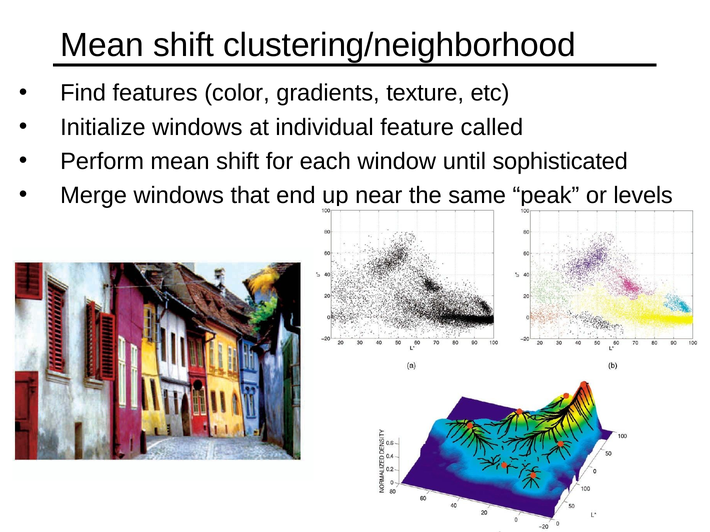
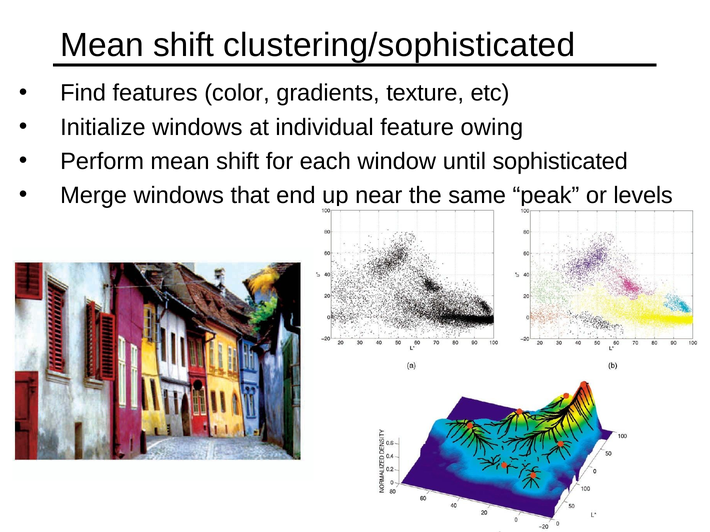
clustering/neighborhood: clustering/neighborhood -> clustering/sophisticated (399, 45)
called: called -> owing (492, 127)
